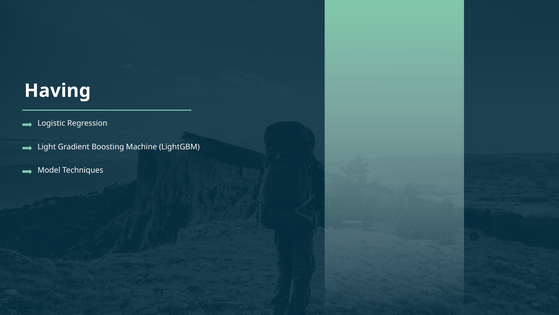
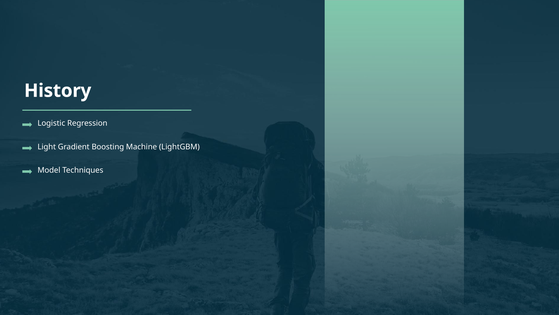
Having: Having -> History (58, 91)
